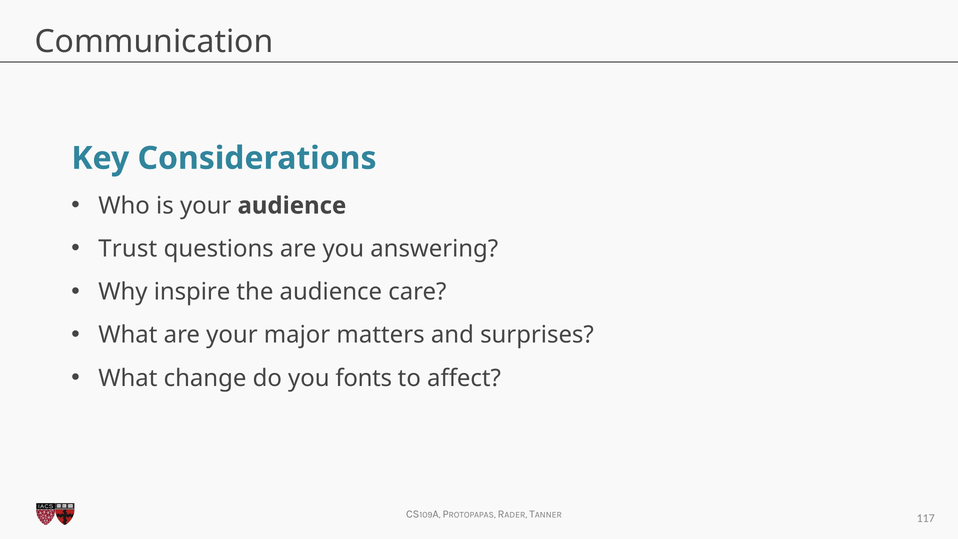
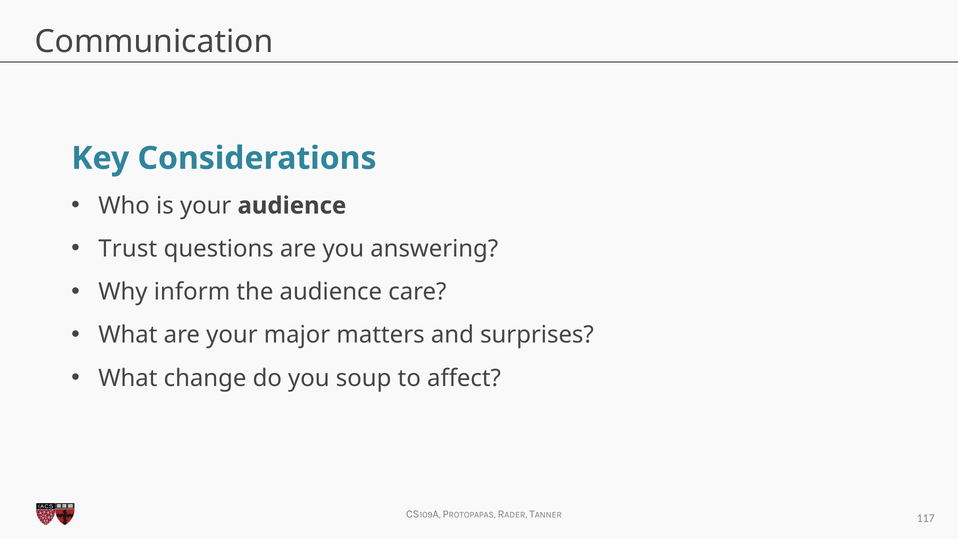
inspire: inspire -> inform (192, 292)
fonts: fonts -> soup (364, 378)
